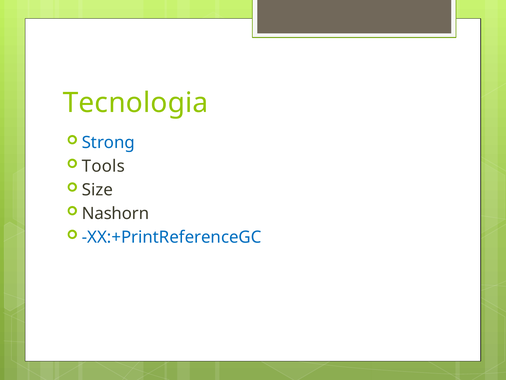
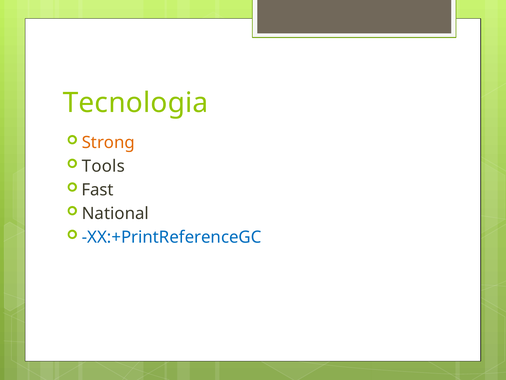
Strong colour: blue -> orange (108, 142)
Size: Size -> Fast (98, 190)
Nashorn: Nashorn -> National (115, 213)
